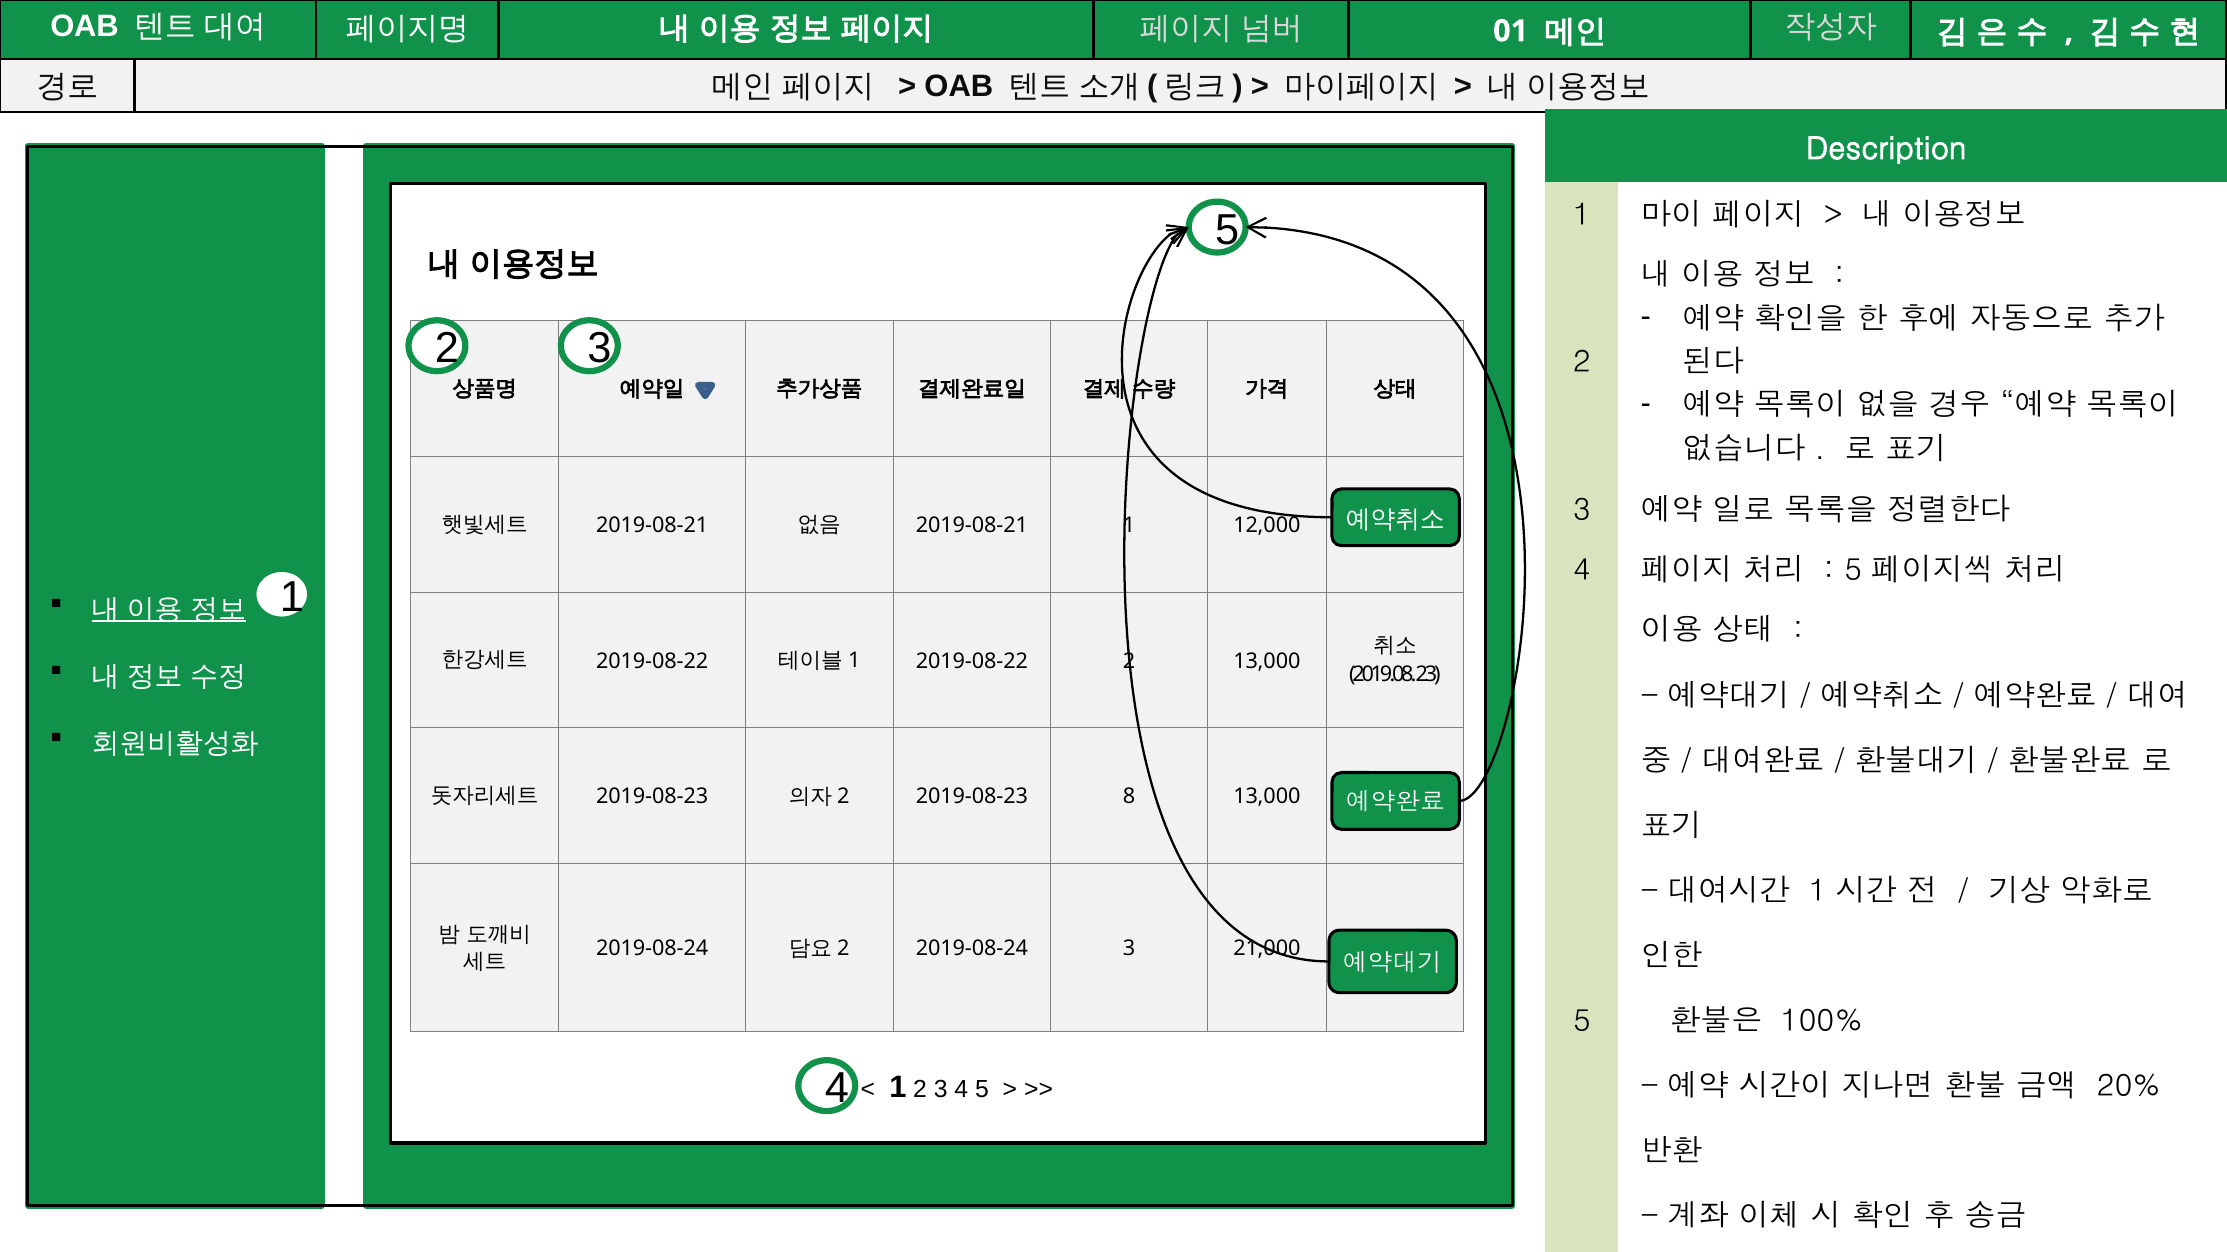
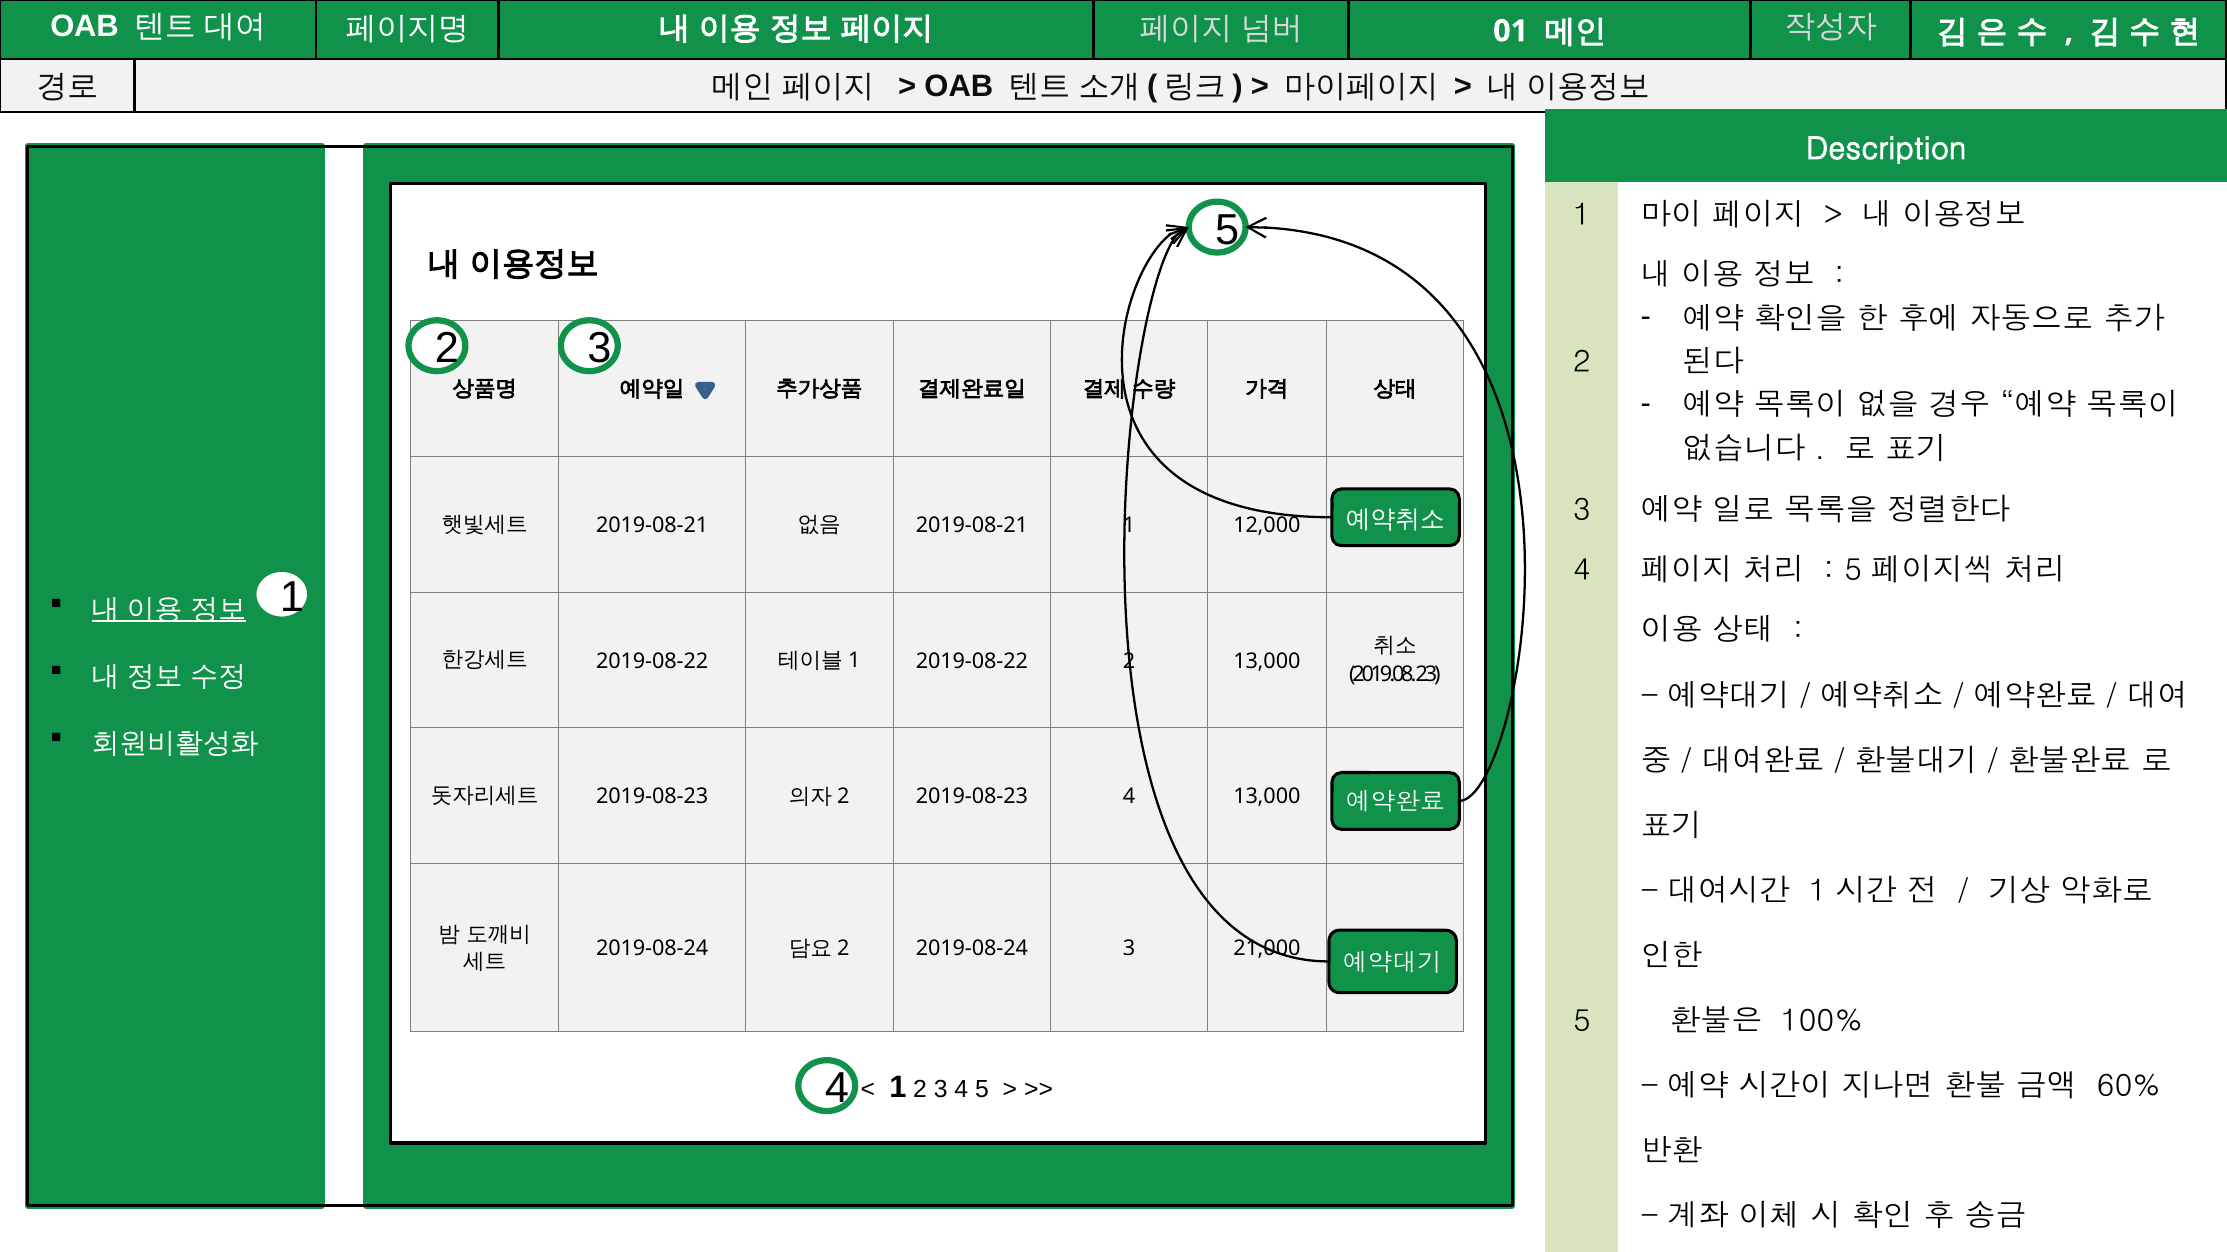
2019-08-23 8: 8 -> 4 (1129, 797)
20%: 20% -> 60% (2129, 1087)
